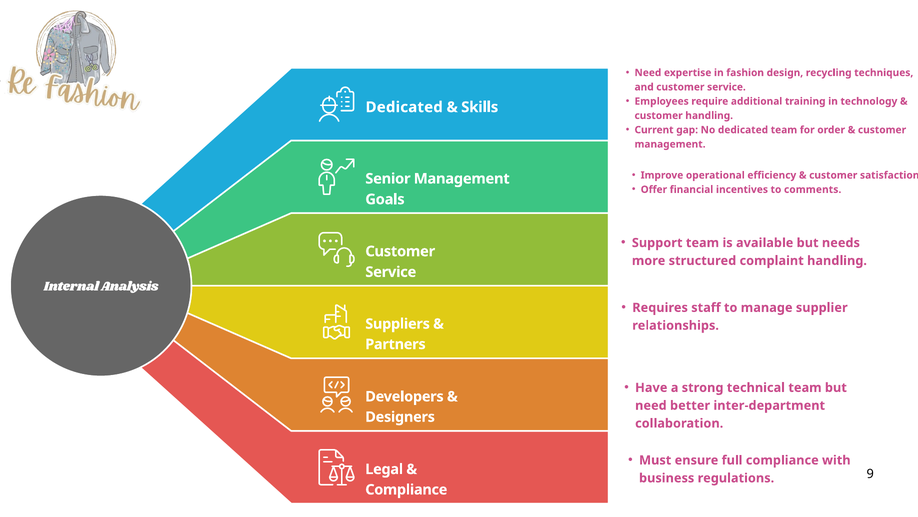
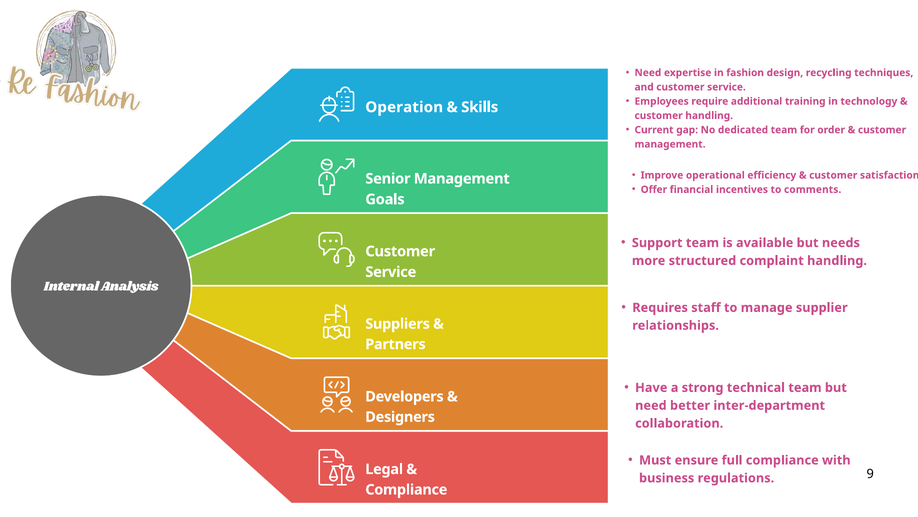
Dedicated: Dedicated -> Operation (404, 107)
